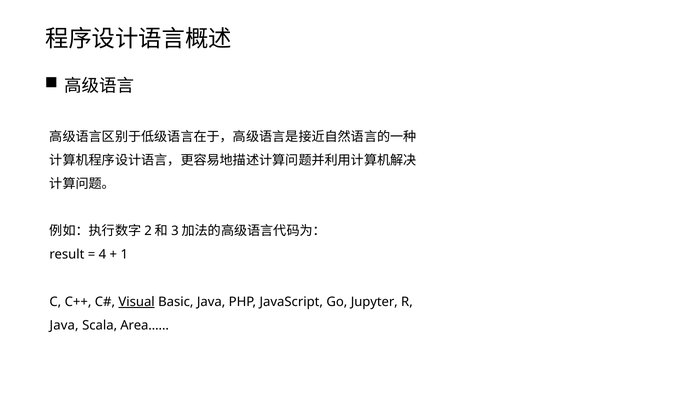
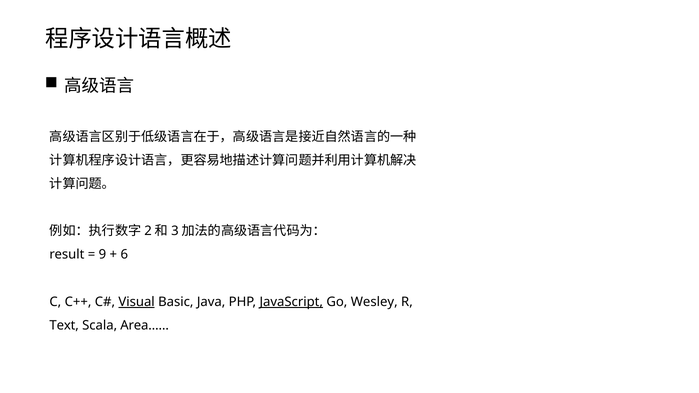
4: 4 -> 9 (102, 255)
1: 1 -> 6 (124, 255)
JavaScript underline: none -> present (291, 302)
Jupyter: Jupyter -> Wesley (374, 302)
Java: Java -> Text (64, 326)
